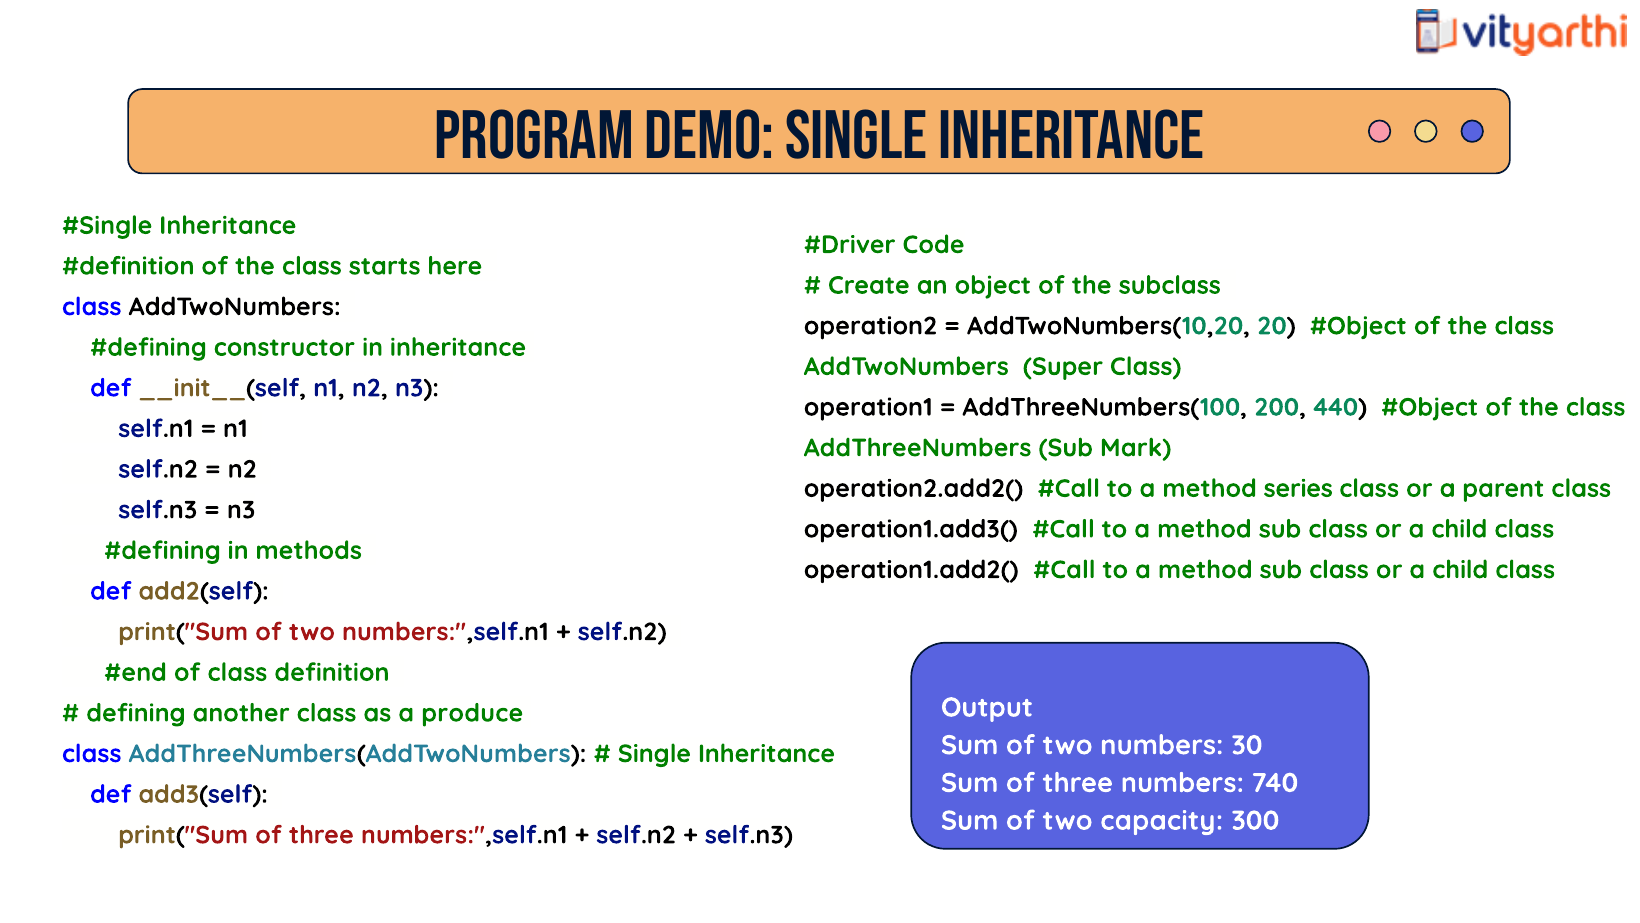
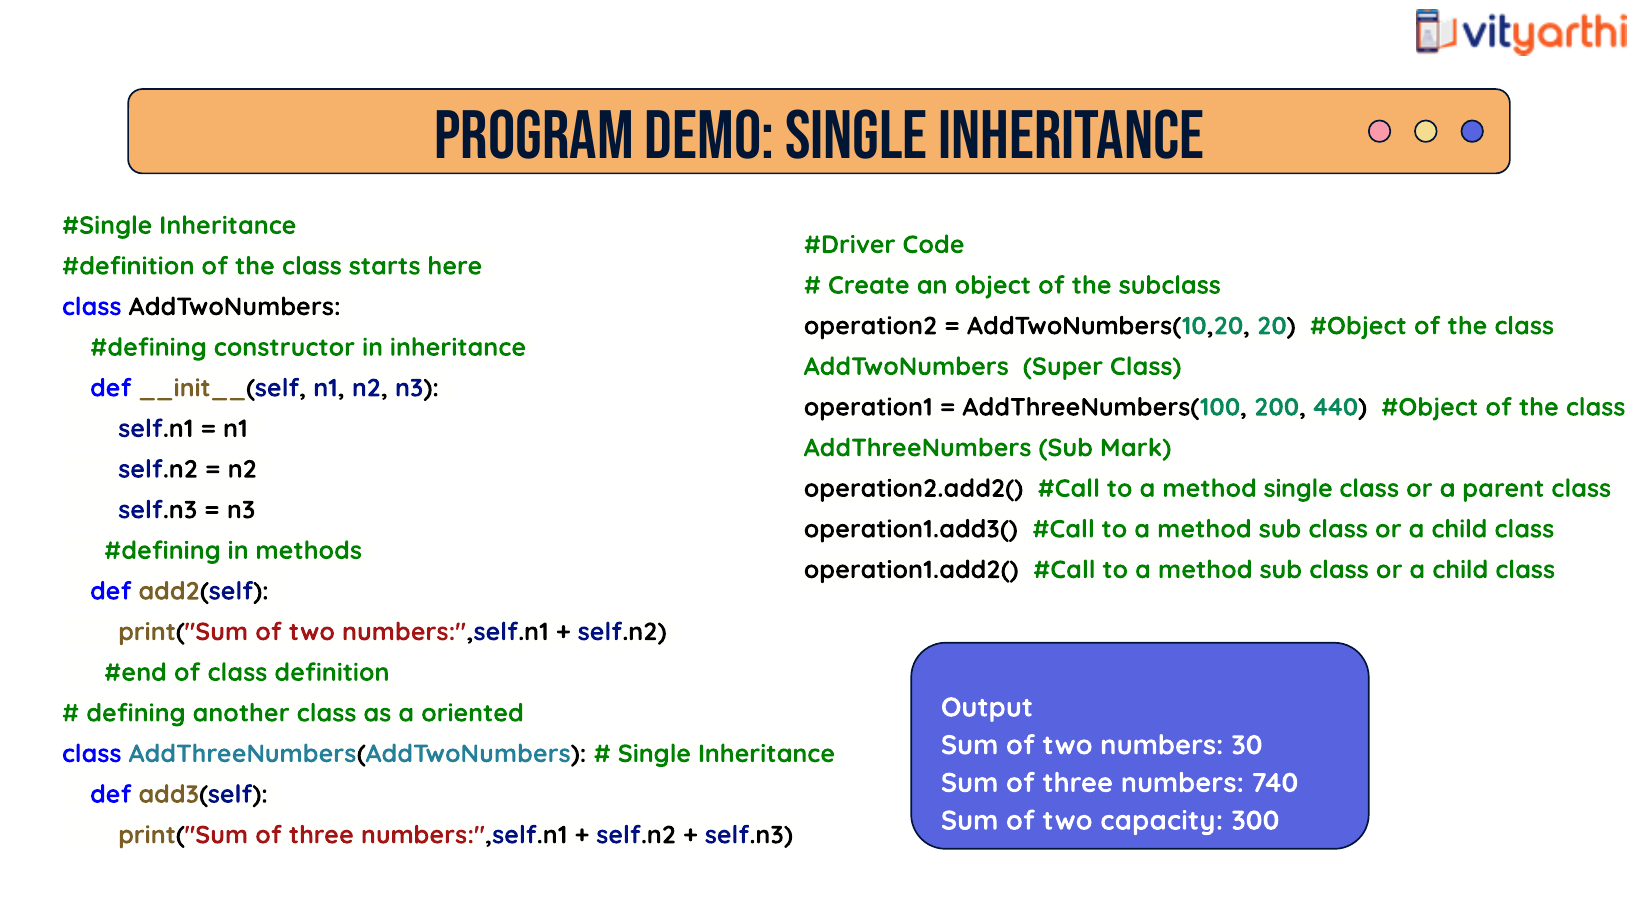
method series: series -> single (1298, 488)
produce: produce -> oriented (472, 713)
